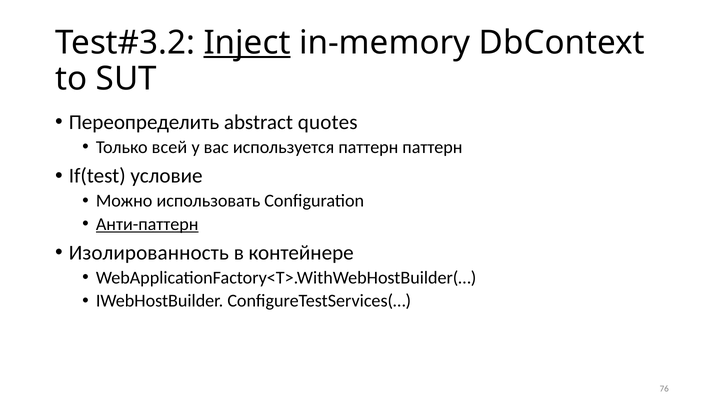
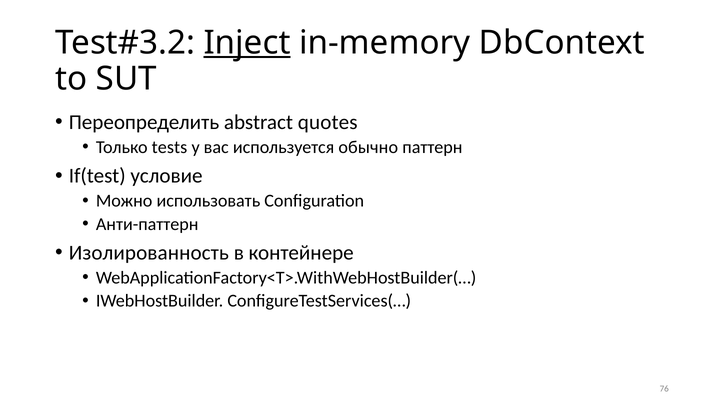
всей: всей -> tests (170, 147)
используется паттерн: паттерн -> обычно (368, 147)
Анти-паттерн underline: present -> none (147, 224)
